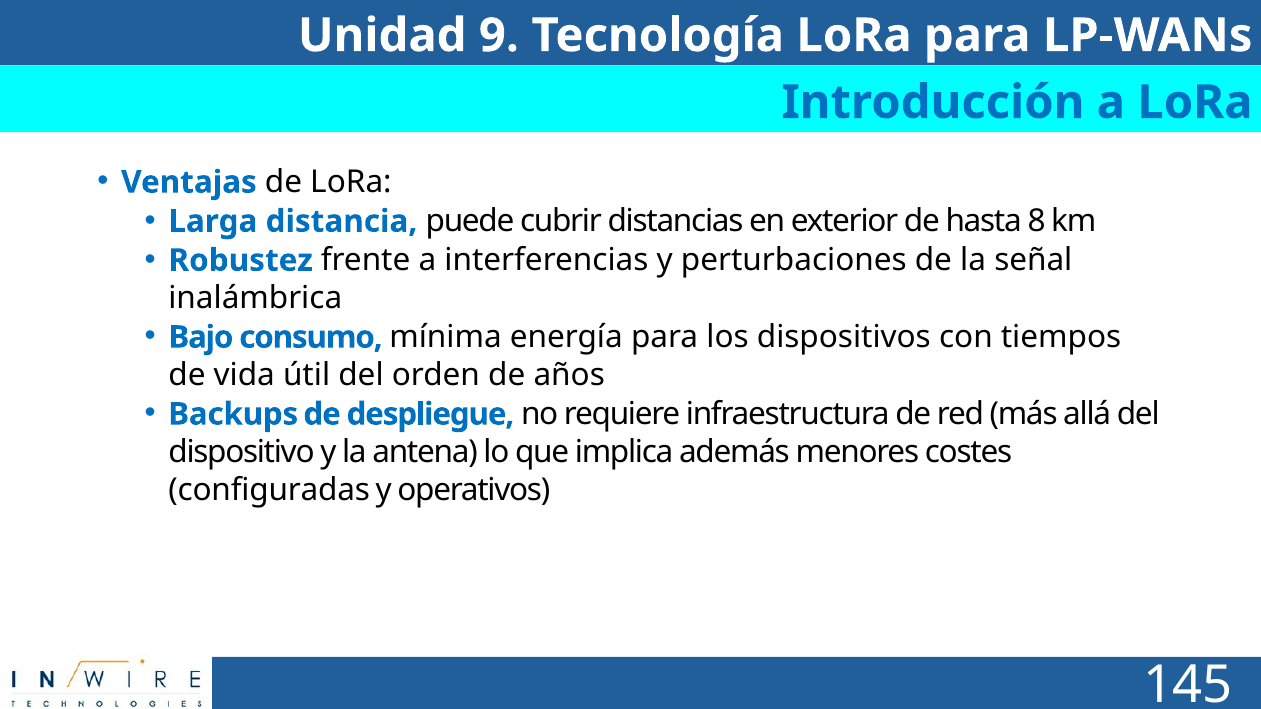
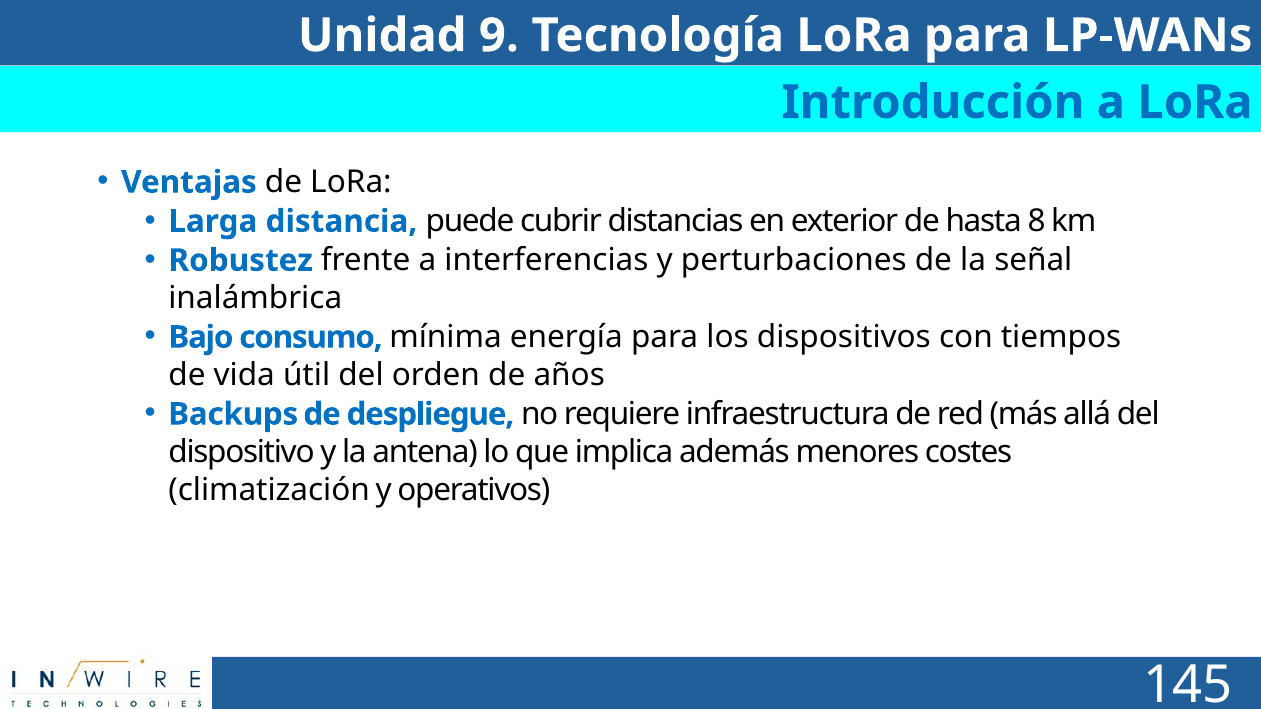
configuradas: configuradas -> climatización (269, 490)
